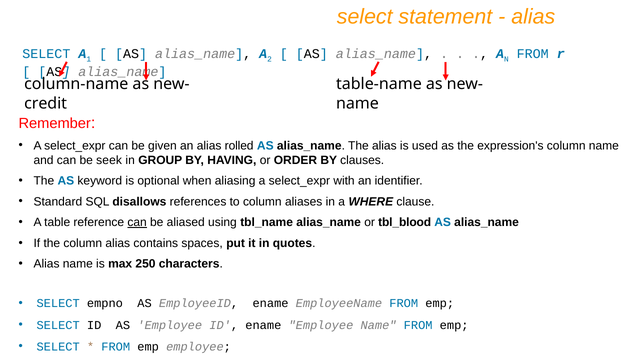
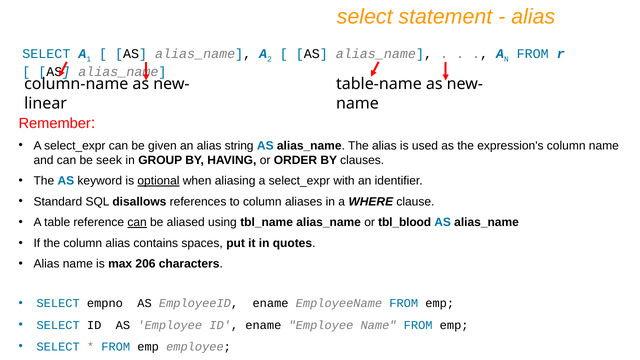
credit: credit -> linear (46, 103)
rolled: rolled -> string (239, 146)
optional underline: none -> present (158, 181)
250: 250 -> 206 (145, 264)
